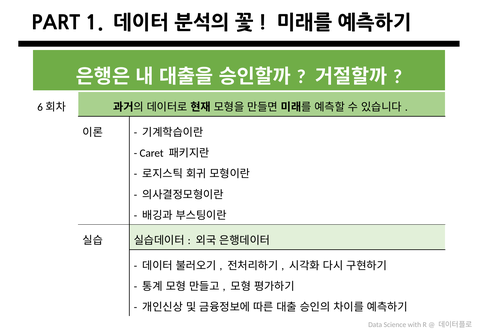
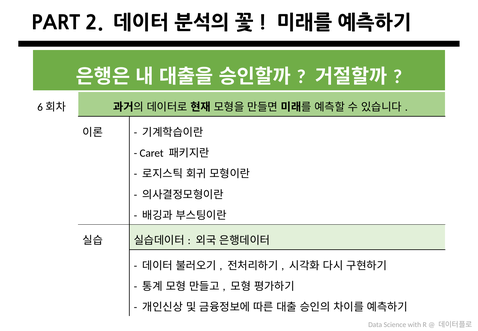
1: 1 -> 2 (94, 23)
